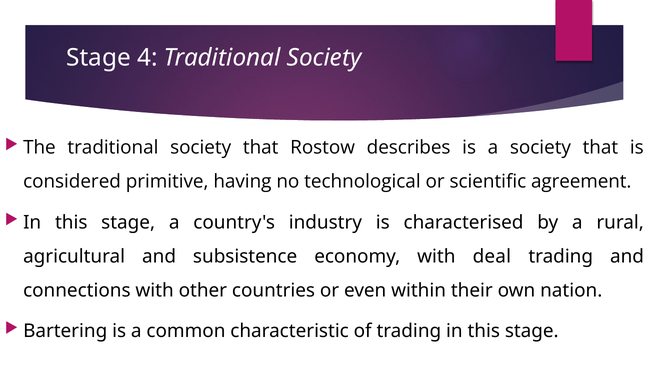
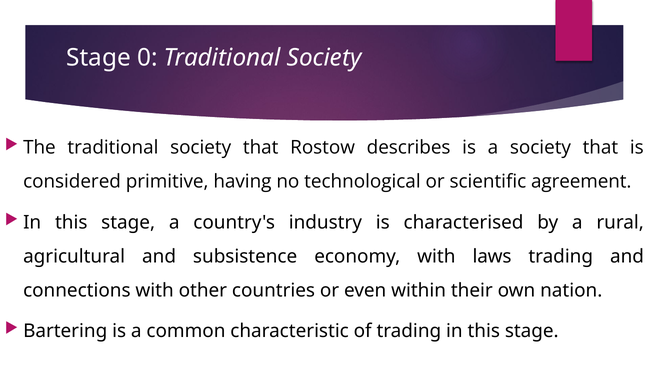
4: 4 -> 0 (147, 58)
deal: deal -> laws (492, 256)
